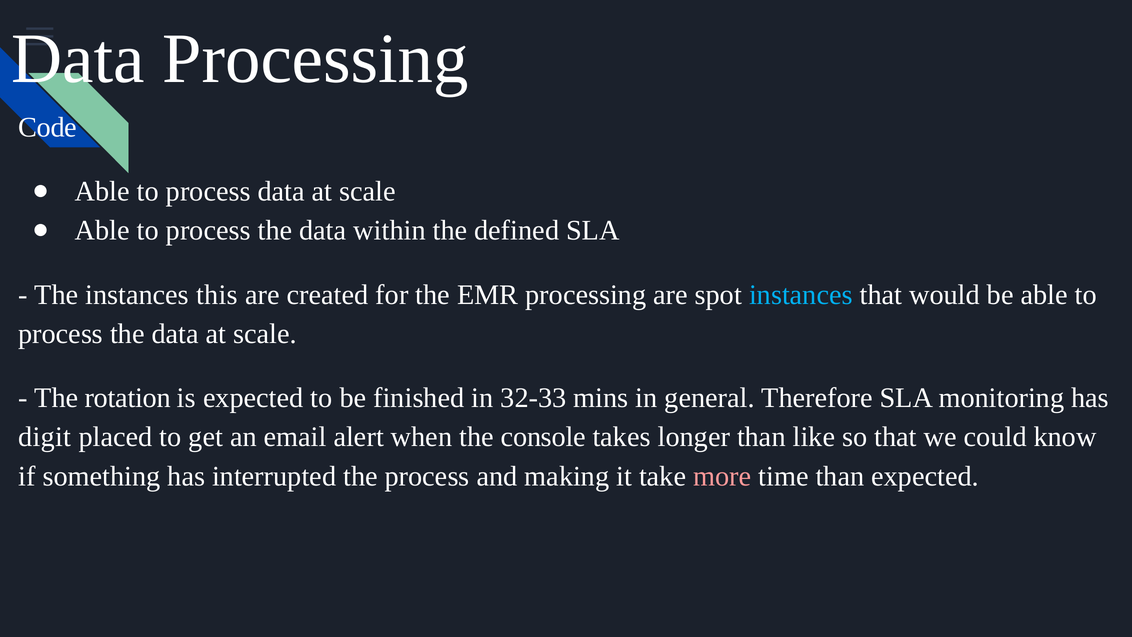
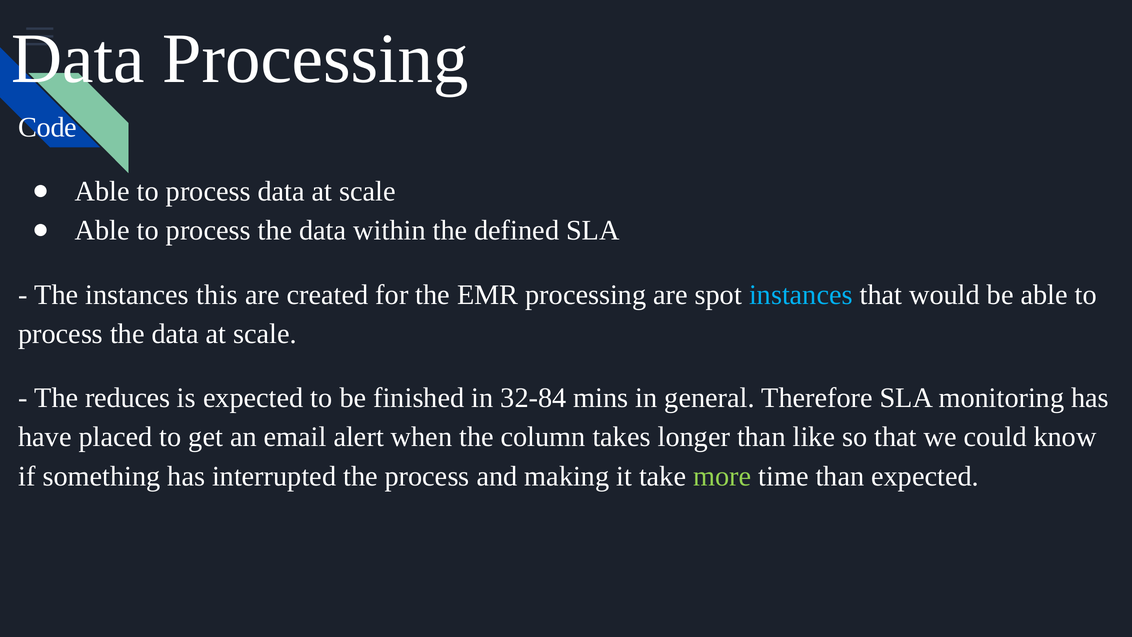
rotation: rotation -> reduces (128, 398)
32-33: 32-33 -> 32-84 (533, 398)
digit: digit -> have (45, 437)
console: console -> column (543, 437)
more colour: pink -> light green (722, 476)
